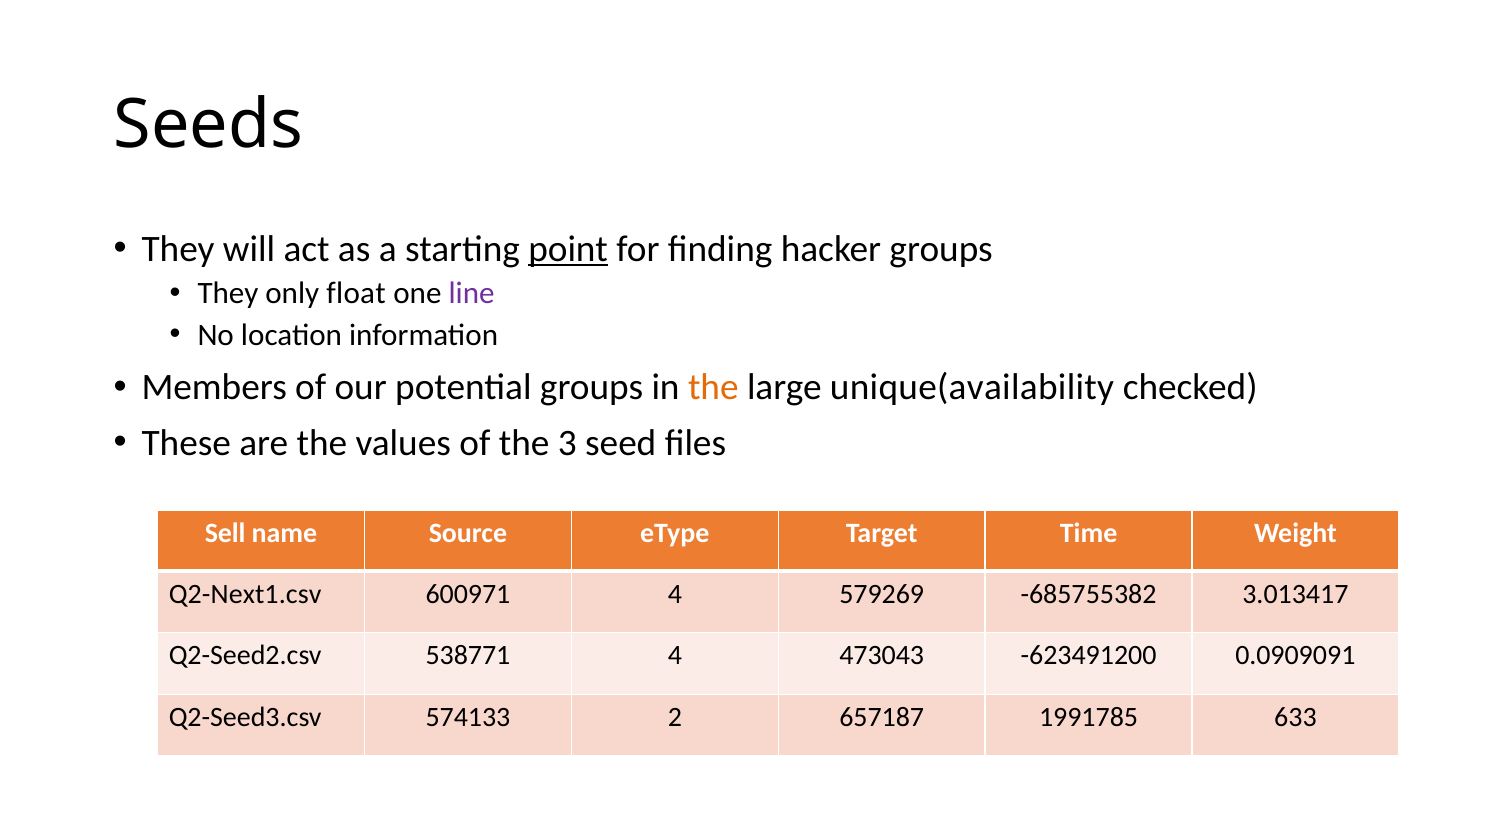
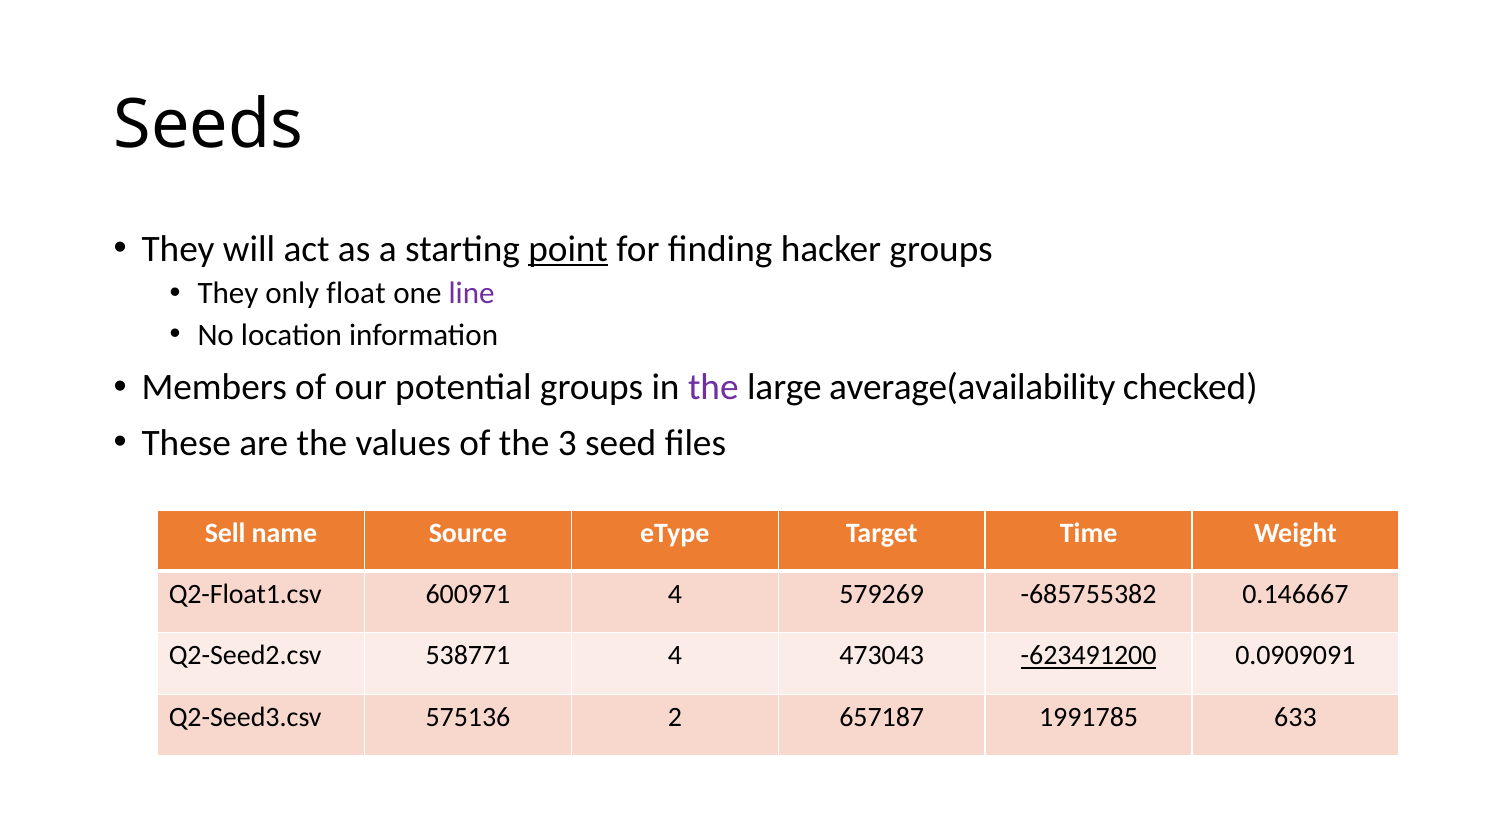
the colour: orange -> purple (713, 387)
unique(availability: unique(availability -> average(availability (972, 387)
Q2-Next1.csv: Q2-Next1.csv -> Q2-Float1.csv (245, 594)
3.013417: 3.013417 -> 0.146667 (1295, 594)
-623491200 underline: none -> present (1089, 656)
574133: 574133 -> 575136 (468, 717)
